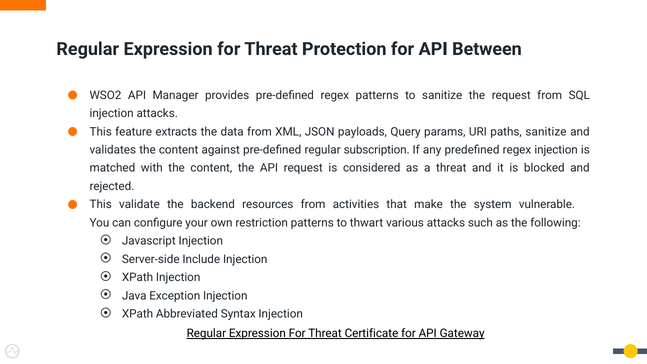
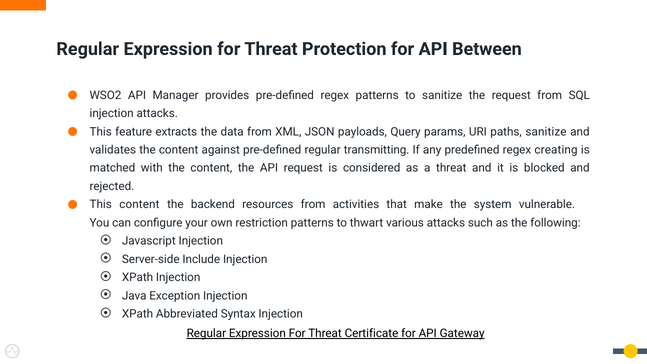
subscription: subscription -> transmitting (377, 150)
regex injection: injection -> creating (556, 150)
This validate: validate -> content (139, 205)
